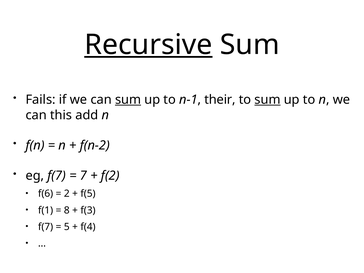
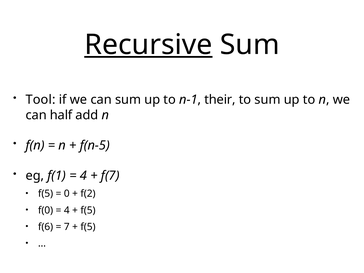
Fails: Fails -> Tool (41, 100)
sum underline: present -> none (128, 100)
sum underline: present -> none (267, 100)
this: this -> half (61, 115)
f(n-2: f(n-2 -> f(n-5 (95, 145)
eg f(7: f(7 -> f(1 (57, 176)
7: 7 -> 4 (83, 176)
f(2: f(2 -> f(7 (110, 176)
f(6: f(6 -> f(5 (46, 194)
2: 2 -> 0 (67, 194)
f(5: f(5 -> f(2 (88, 194)
f(1: f(1 -> f(0 (46, 210)
8: 8 -> 4 (67, 210)
f(3: f(3 -> f(5 (88, 210)
f(7: f(7 -> f(6 (46, 227)
5: 5 -> 7 (67, 227)
f(4: f(4 -> f(5 (88, 227)
